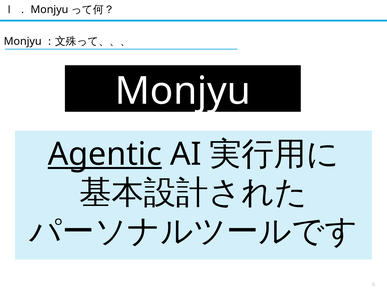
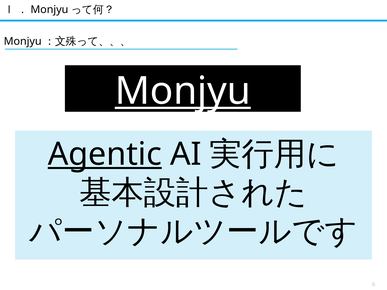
Monjyu underline: none -> present (183, 91)
